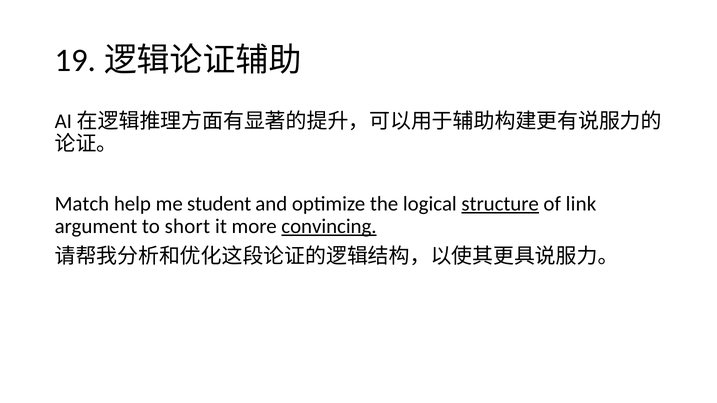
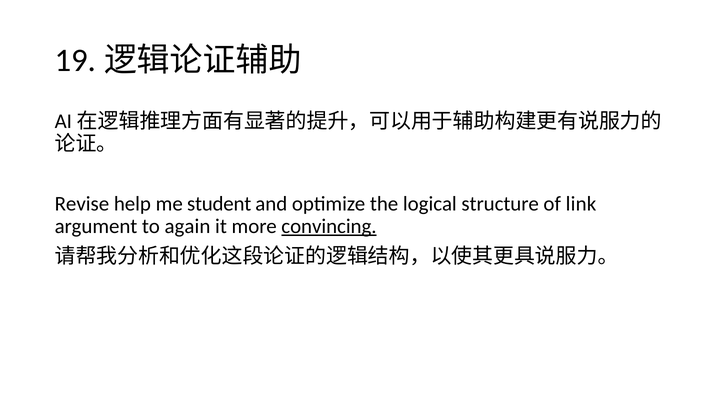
Match: Match -> Revise (82, 204)
structure underline: present -> none (500, 204)
short: short -> again (187, 227)
